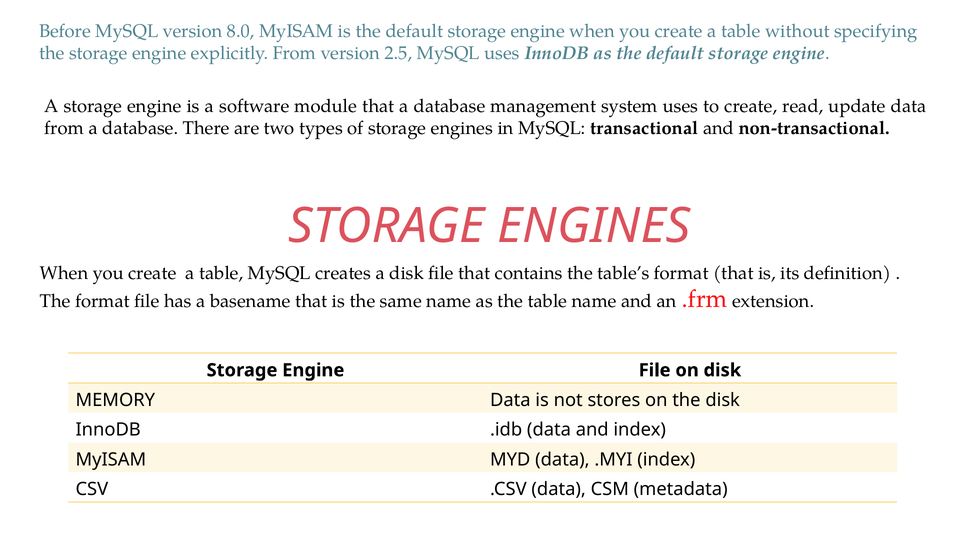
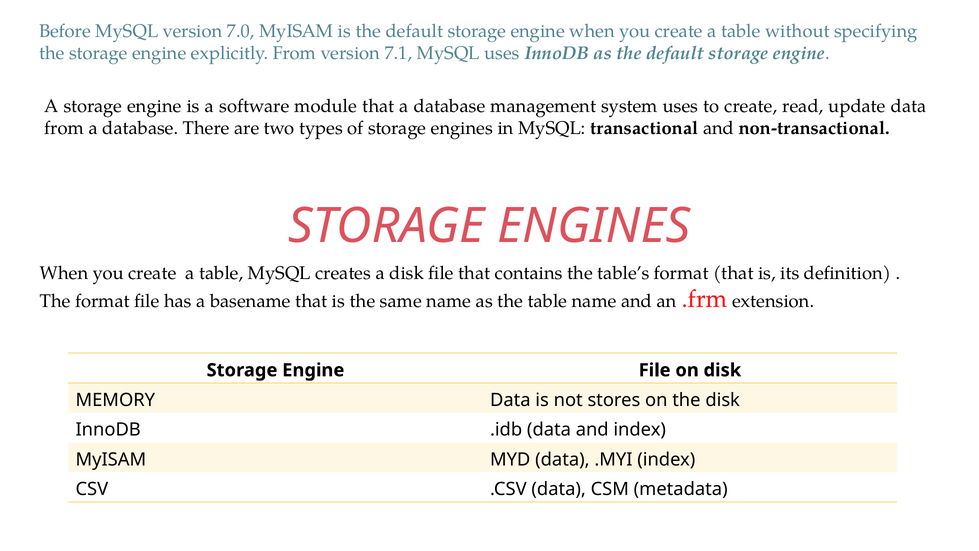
8.0: 8.0 -> 7.0 (241, 31)
2.5: 2.5 -> 7.1 (398, 53)
